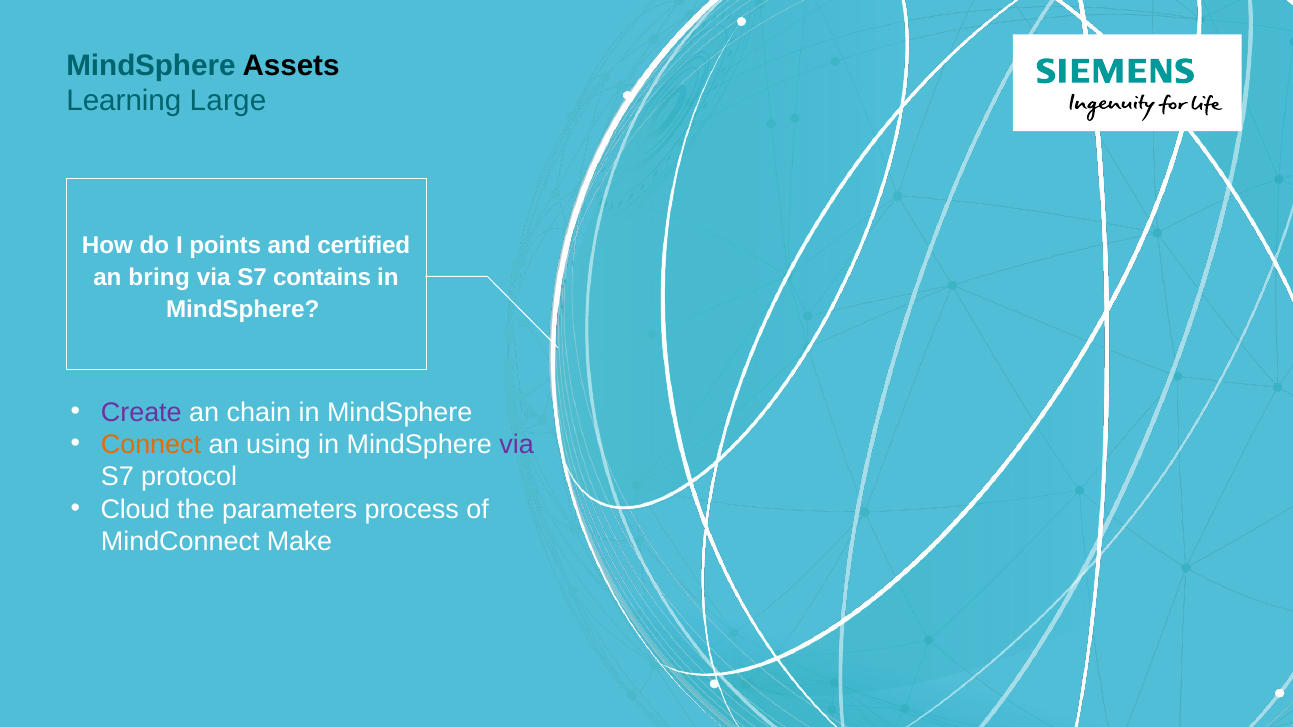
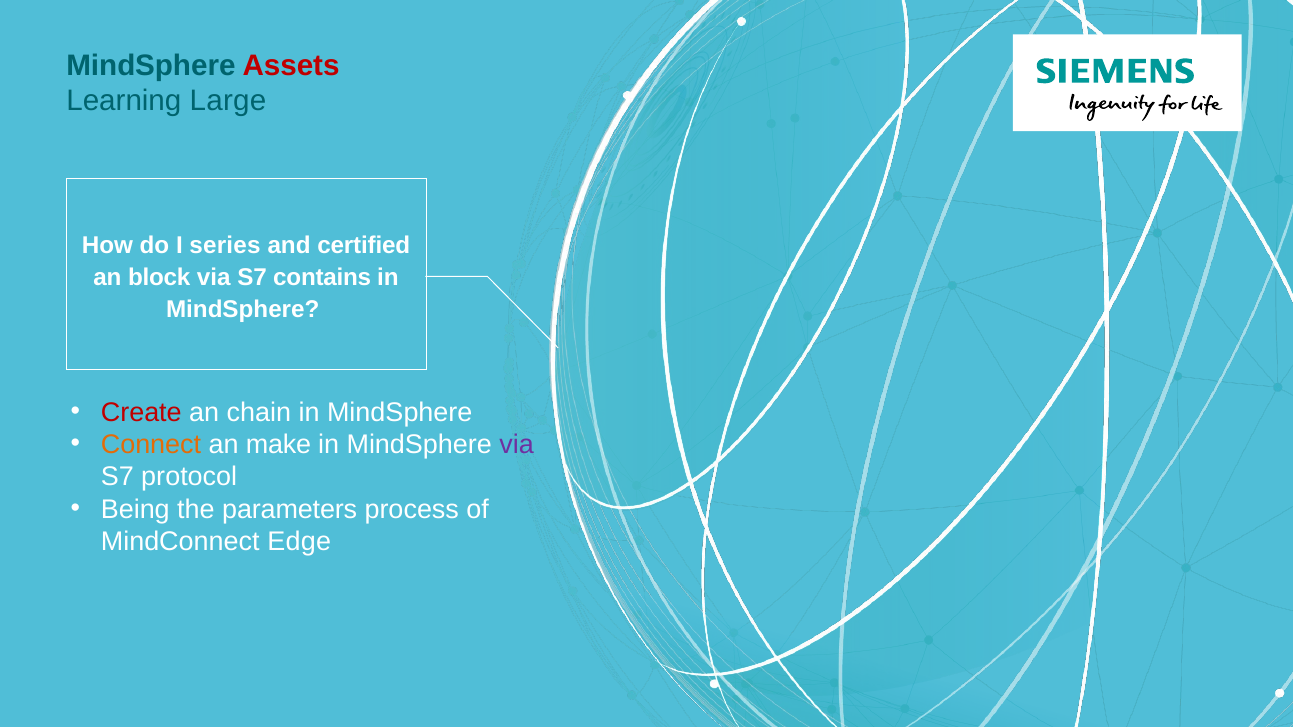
Assets colour: black -> red (291, 66)
points: points -> series (225, 245)
bring: bring -> block (159, 277)
Create colour: purple -> red (141, 412)
using: using -> make (278, 445)
Cloud: Cloud -> Being (135, 509)
Make: Make -> Edge (299, 542)
